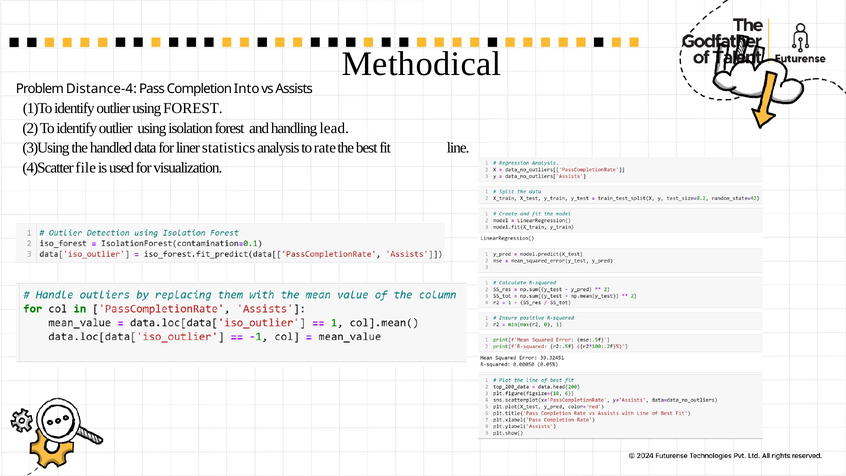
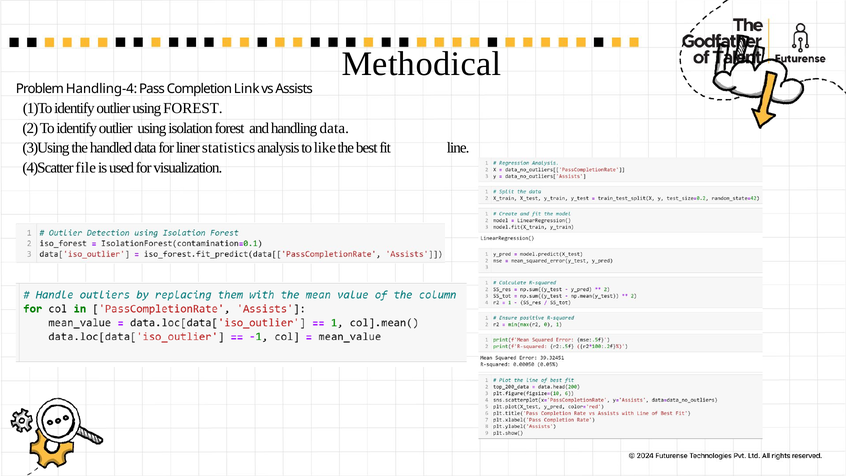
Distance-4: Distance-4 -> Handling-4 (102, 89)
Into: Into -> Link (247, 89)
handling lead: lead -> data (334, 128)
rate: rate -> like (325, 148)
